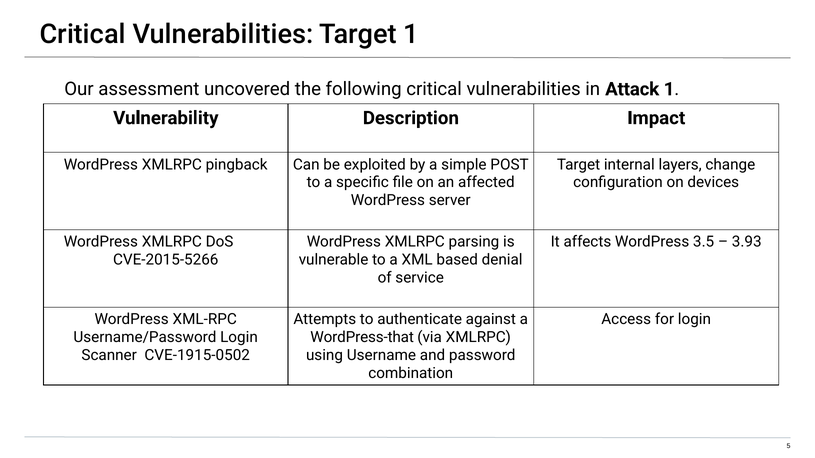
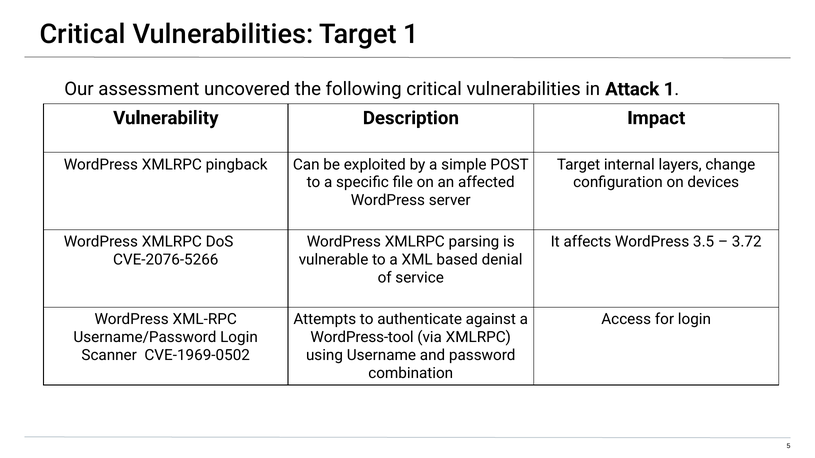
3.93: 3.93 -> 3.72 (747, 242)
CVE-2015-5266: CVE-2015-5266 -> CVE-2076-5266 (166, 260)
WordPress-that: WordPress-that -> WordPress-tool (362, 338)
CVE-1915-0502: CVE-1915-0502 -> CVE-1969-0502 (197, 356)
